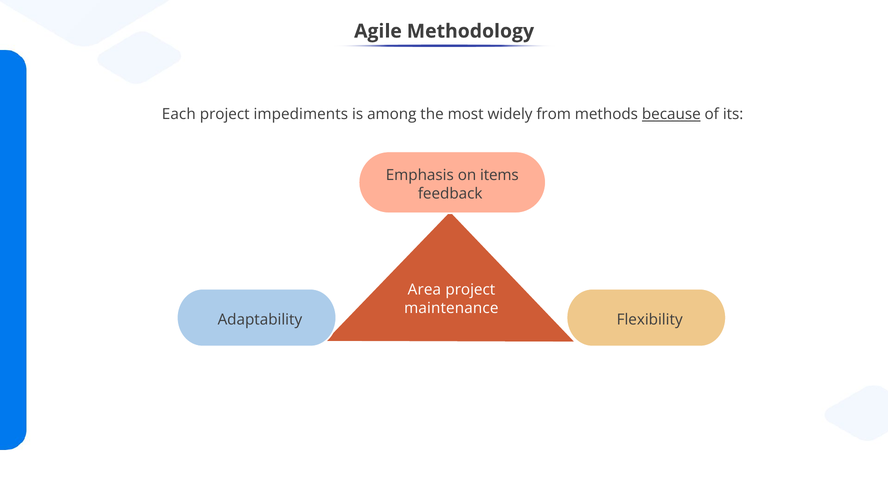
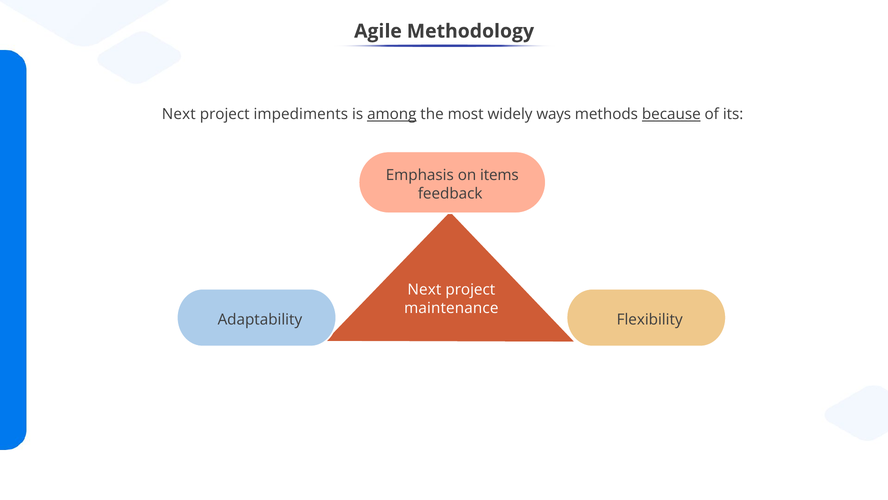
Each: Each -> Next (179, 114)
among underline: none -> present (392, 114)
from: from -> ways (554, 114)
Area: Area -> Next (424, 289)
